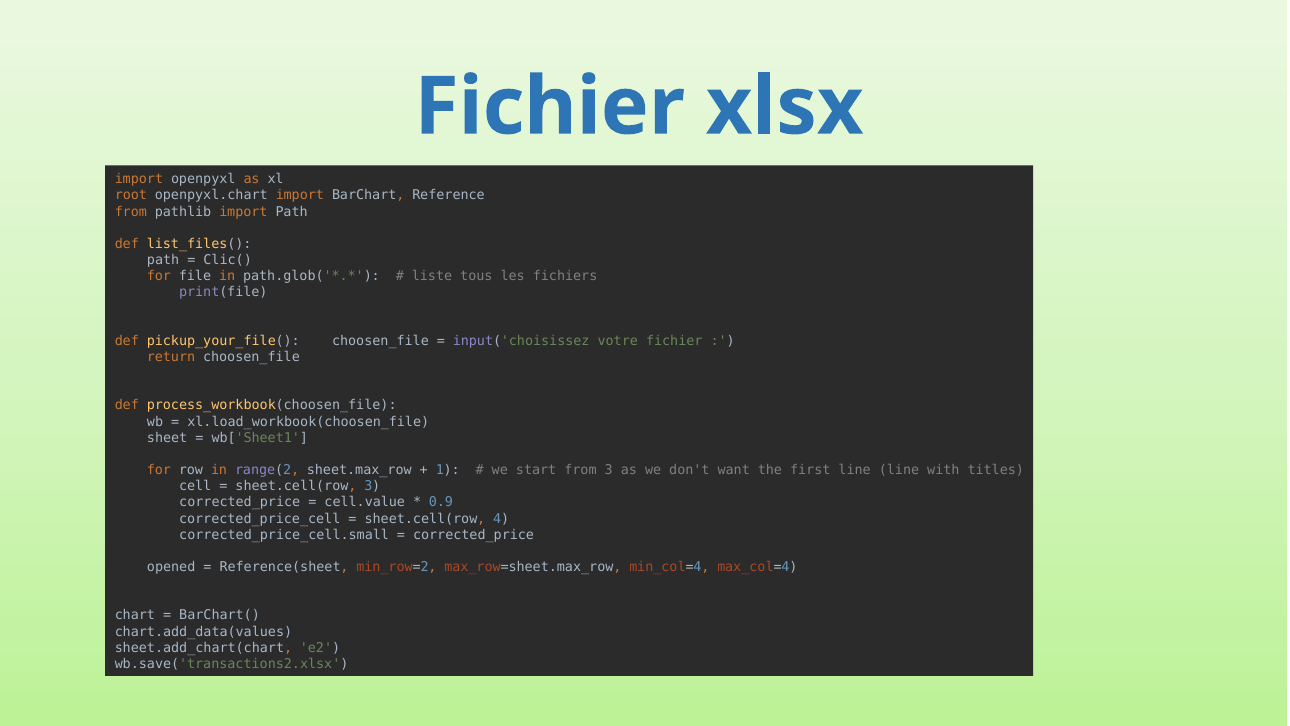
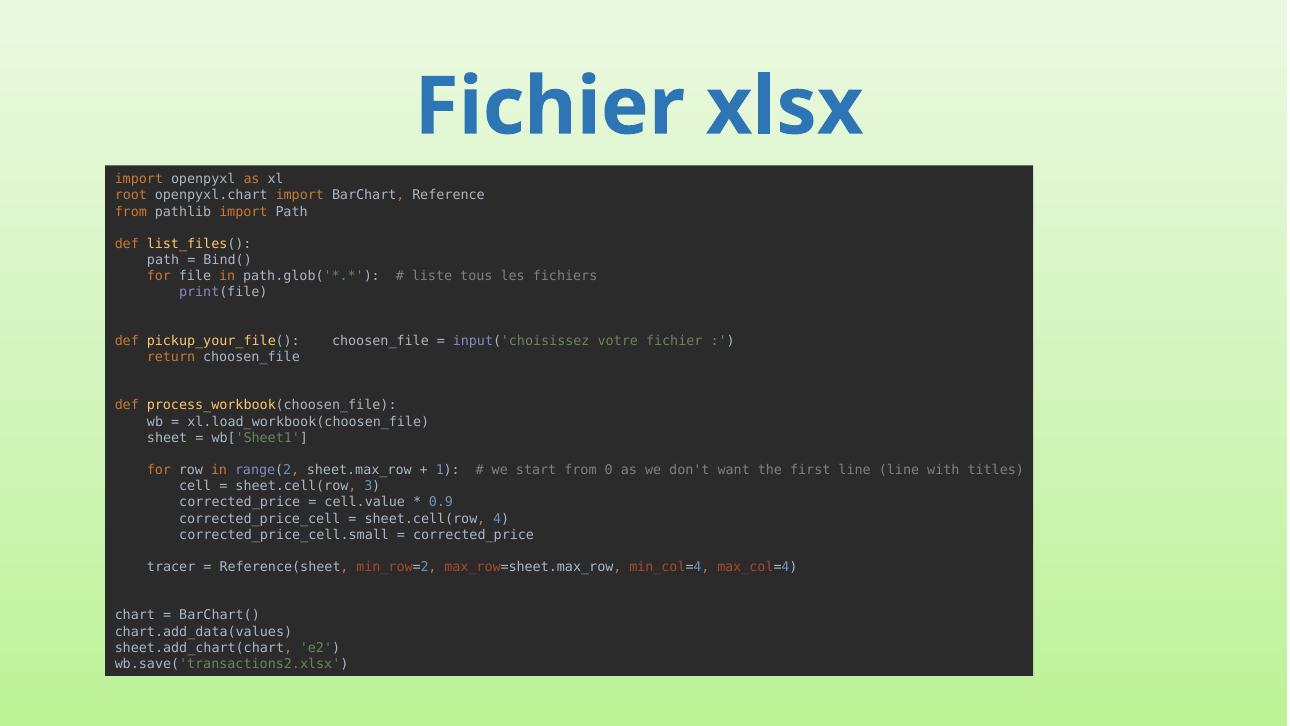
Clic(: Clic( -> Bind( (228, 260)
from 3: 3 -> 0 (609, 470)
opened: opened -> tracer (171, 567)
